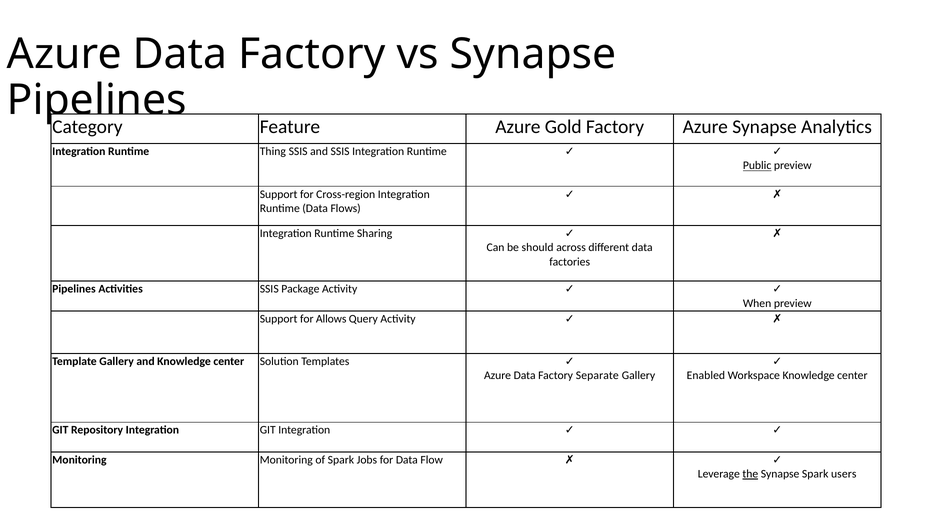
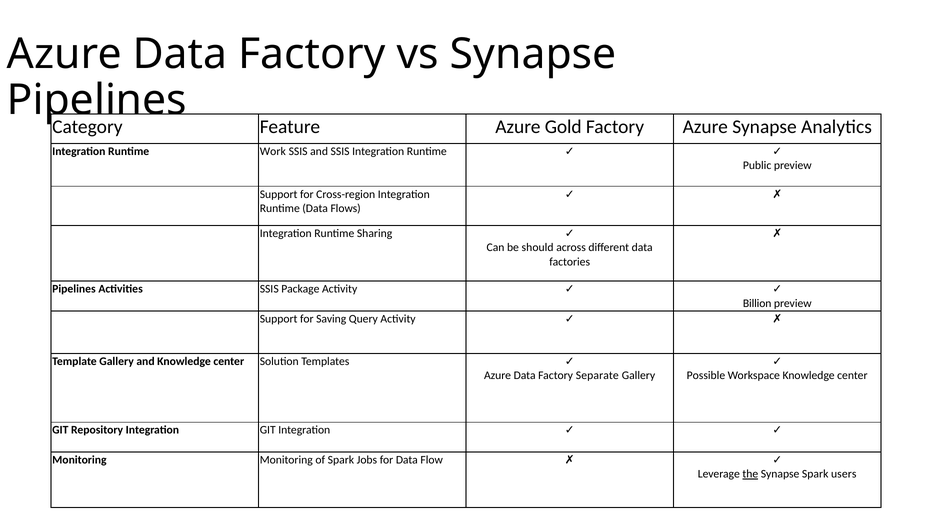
Thing: Thing -> Work (273, 152)
Public underline: present -> none (757, 166)
When: When -> Billion (757, 303)
Allows: Allows -> Saving (331, 319)
Enabled: Enabled -> Possible (706, 376)
